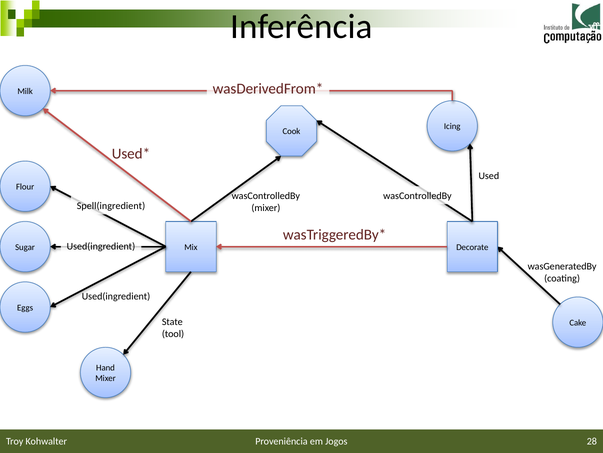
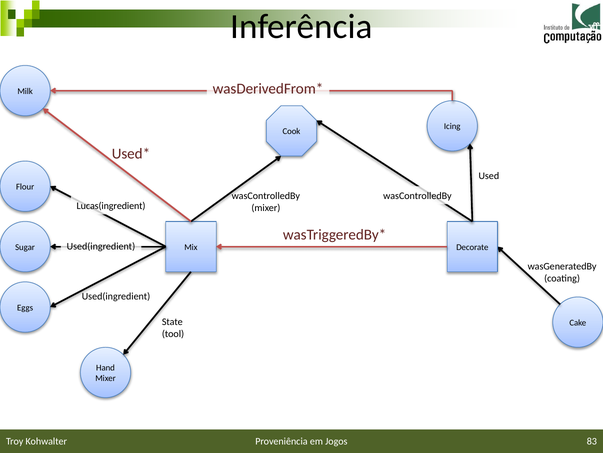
Spell(ingredient: Spell(ingredient -> Lucas(ingredient (111, 206)
28: 28 -> 83 (592, 441)
